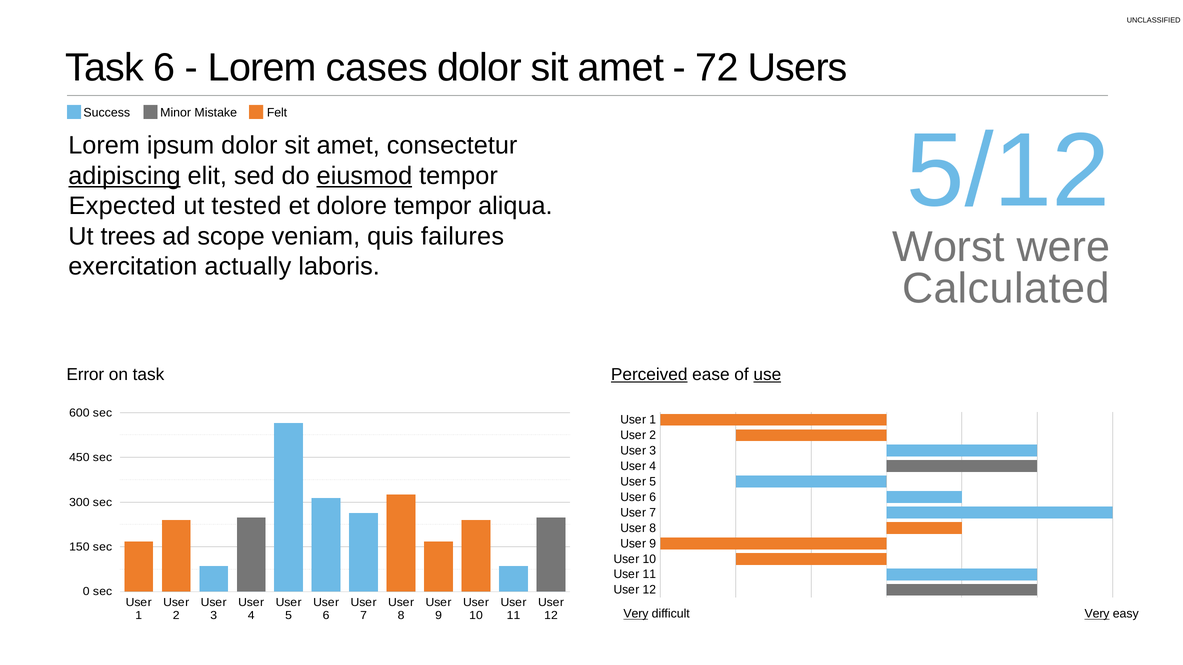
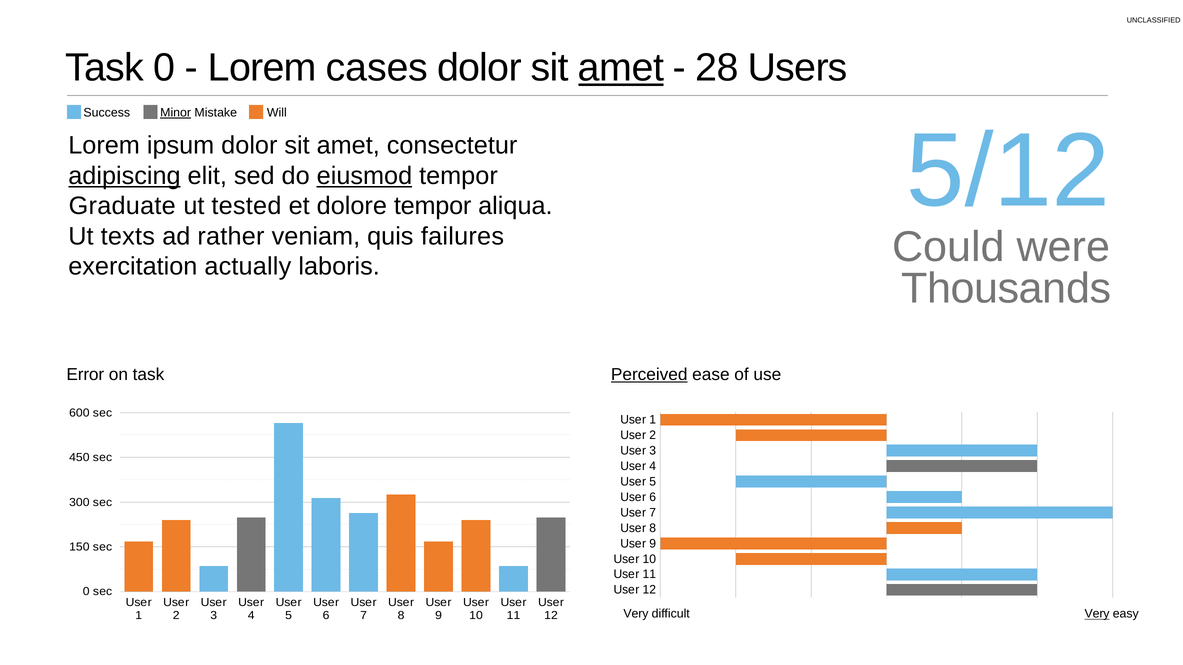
Task 6: 6 -> 0 (164, 68)
amet underline: none -> present (621, 68)
72: 72 -> 28 (717, 68)
Minor underline: none -> present (176, 113)
Felt: Felt -> Will (277, 113)
Expected: Expected -> Graduate (122, 206)
trees: trees -> texts (128, 236)
scope: scope -> rather (231, 236)
Worst: Worst -> Could (949, 247)
Calculated: Calculated -> Thousands (1006, 289)
use underline: present -> none (767, 375)
Very underline: present -> none (636, 614)
